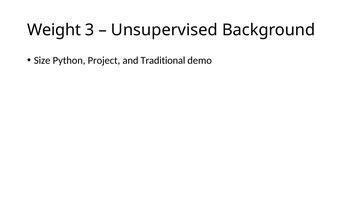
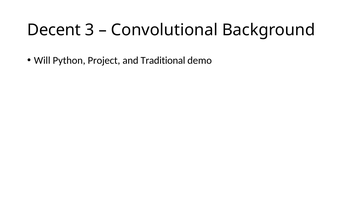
Weight: Weight -> Decent (54, 30)
Unsupervised: Unsupervised -> Convolutional (164, 30)
Size: Size -> Will (42, 60)
